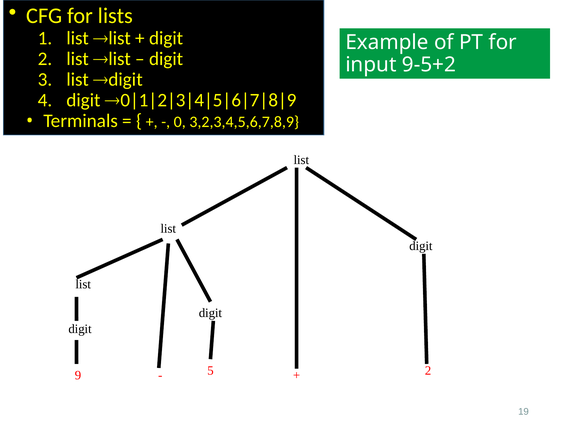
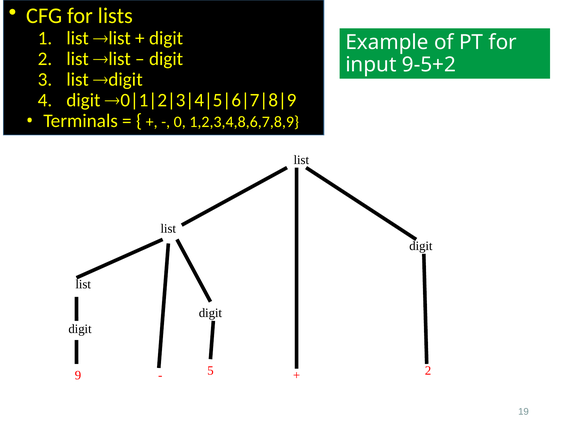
3,2,3,4,5,6,7,8,9: 3,2,3,4,5,6,7,8,9 -> 1,2,3,4,8,6,7,8,9 (244, 122)
